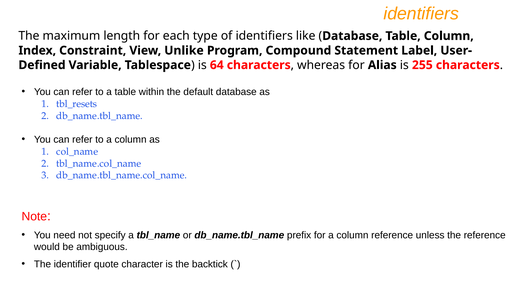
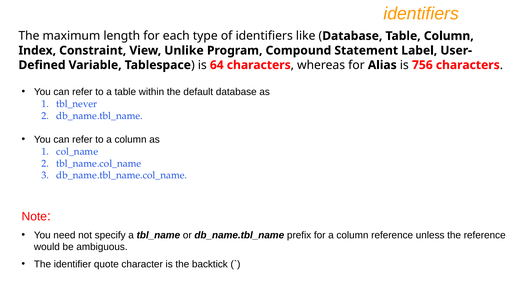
255: 255 -> 756 (422, 65)
tbl_resets: tbl_resets -> tbl_never (77, 104)
